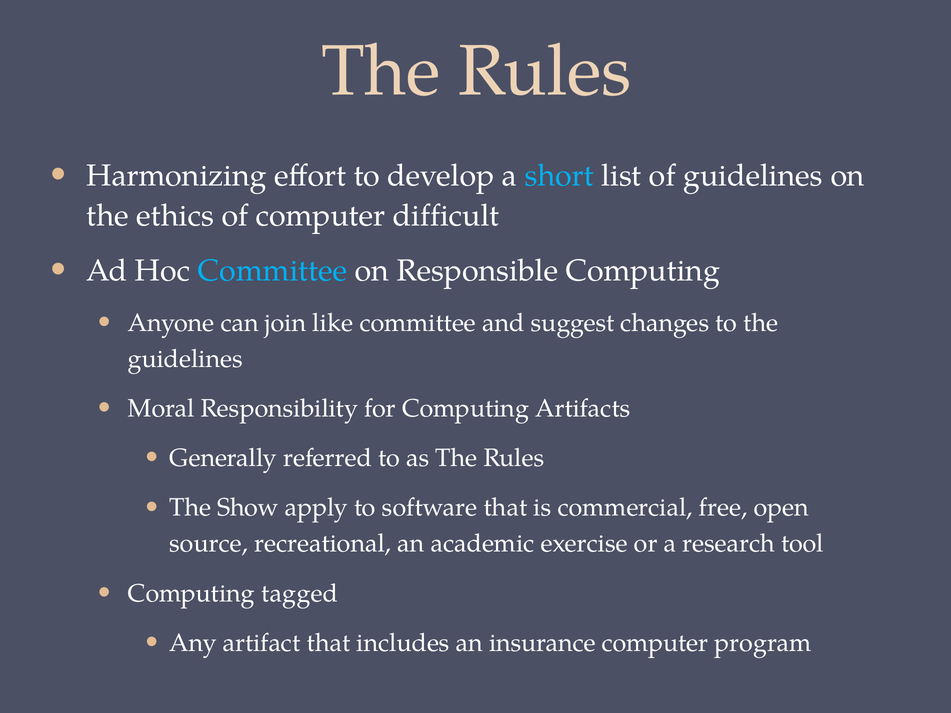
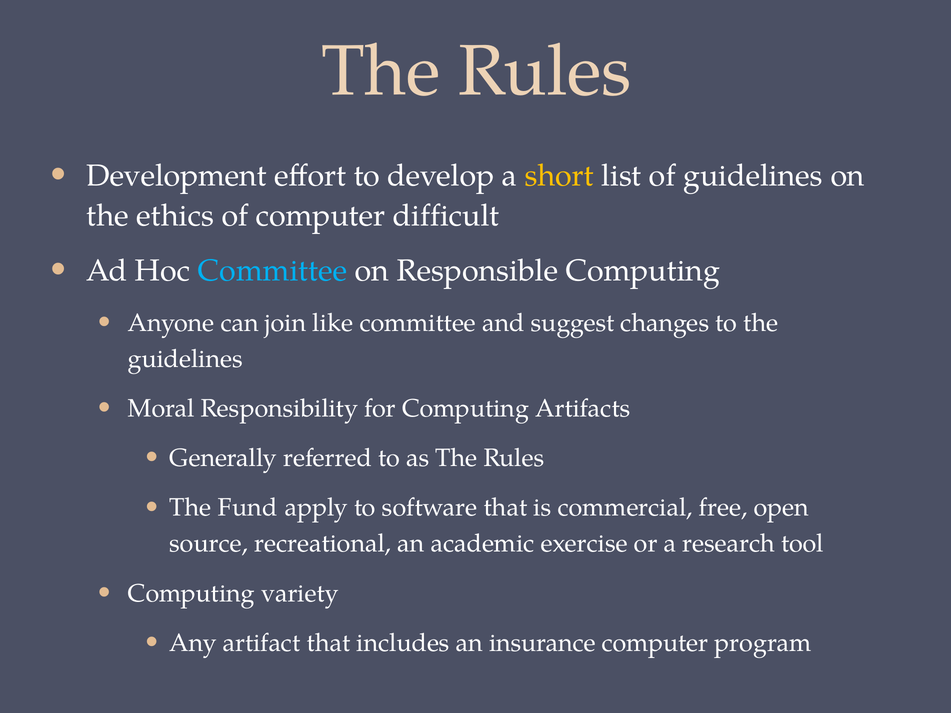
Harmonizing: Harmonizing -> Development (176, 176)
short colour: light blue -> yellow (559, 176)
Show: Show -> Fund (248, 508)
tagged: tagged -> variety (300, 593)
